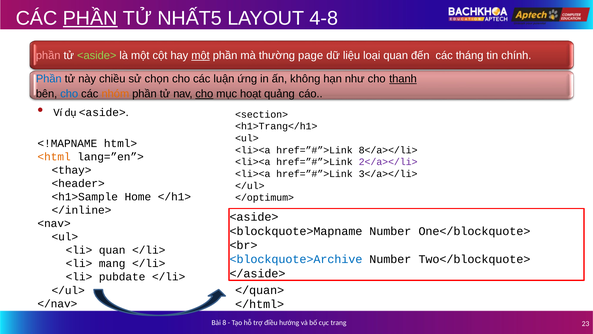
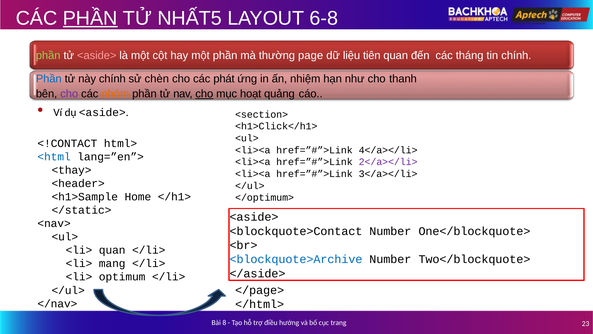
4-8: 4-8 -> 6-8 (324, 18)
phần colour: pink -> light green (48, 55)
<aside> colour: light green -> pink (97, 55)
một underline: present -> none (200, 55)
loại: loại -> tiên (372, 55)
này chiều: chiều -> chính (112, 79)
chọn: chọn -> chèn (157, 79)
luận: luận -> phát (224, 79)
không: không -> nhiệm (305, 79)
thanh underline: present -> none (403, 79)
cho colour: blue -> purple (69, 94)
<h1>Trang</h1>: <h1>Trang</h1> -> <h1>Click</h1> (276, 126)
<!MAPNAME: <!MAPNAME -> <!CONTACT (67, 143)
8</a></li>: 8</a></li> -> 4</a></li> (388, 150)
<html colour: orange -> blue (54, 157)
</inline>: </inline> -> </static> (81, 210)
<blockquote>Mapname: <blockquote>Mapname -> <blockquote>Contact (296, 231)
pubdate: pubdate -> optimum (122, 277)
</quan>: </quan> -> </page> (260, 290)
